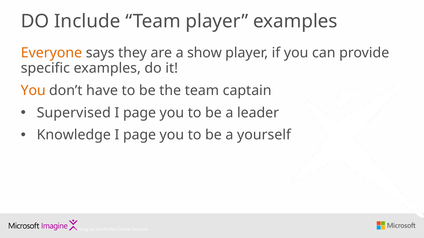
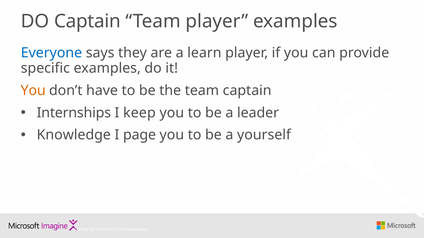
DO Include: Include -> Captain (88, 21)
Everyone colour: orange -> blue (51, 53)
show: show -> learn (204, 53)
Supervised: Supervised -> Internships (74, 113)
page: page -> keep (139, 113)
